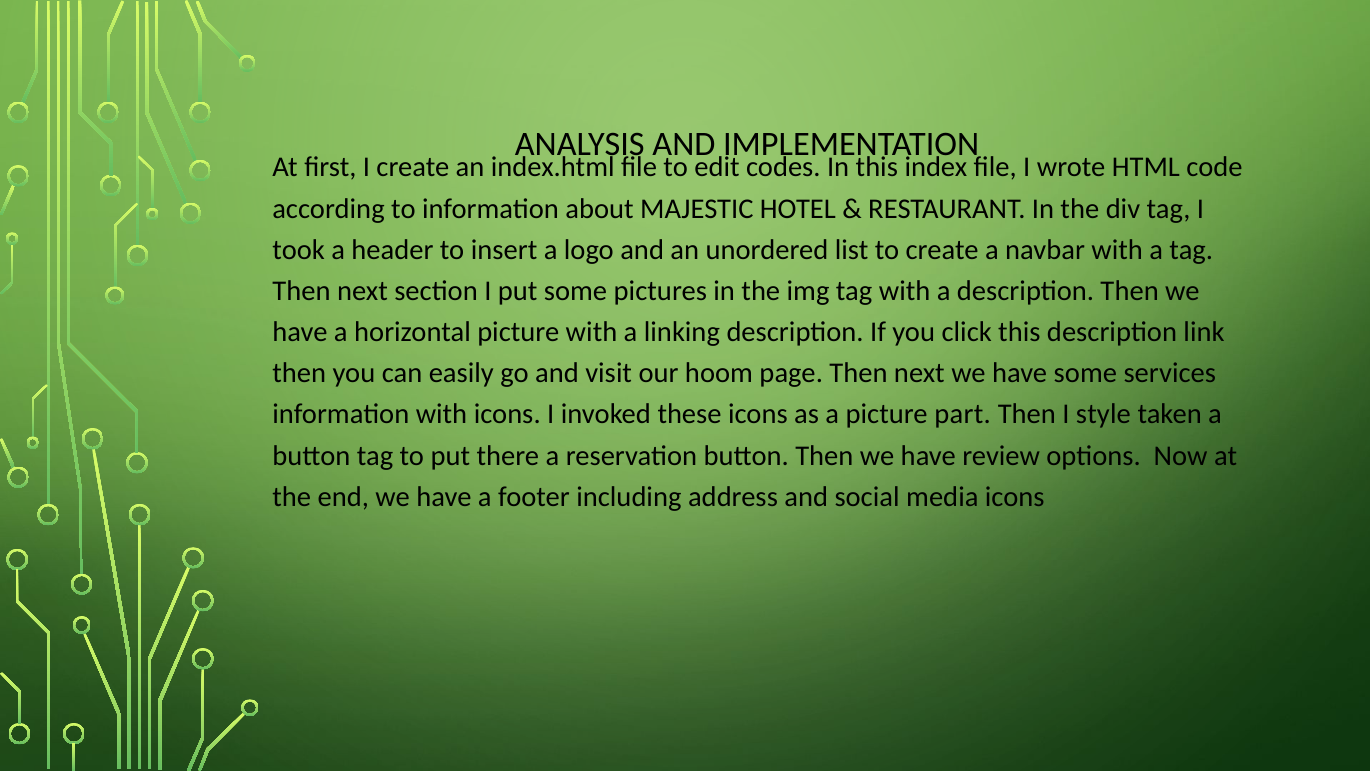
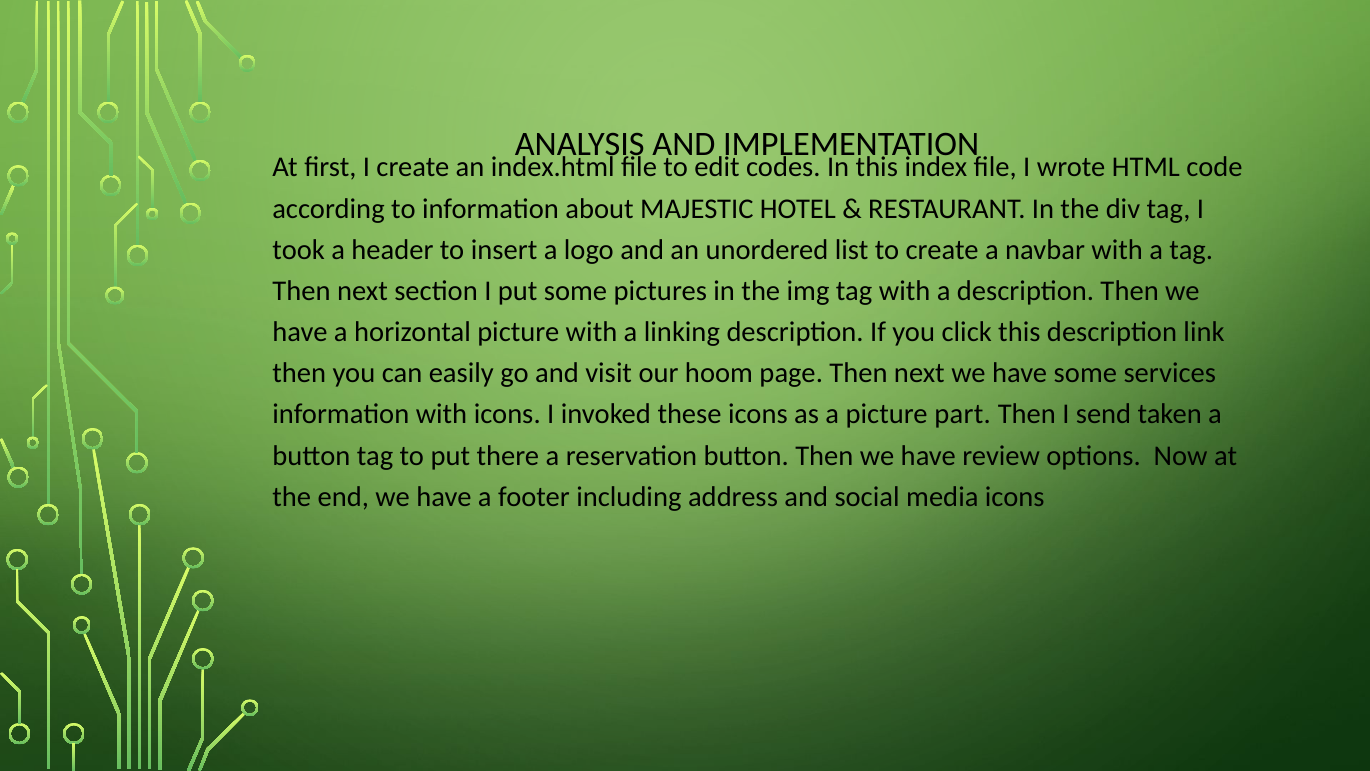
style: style -> send (1104, 414)
